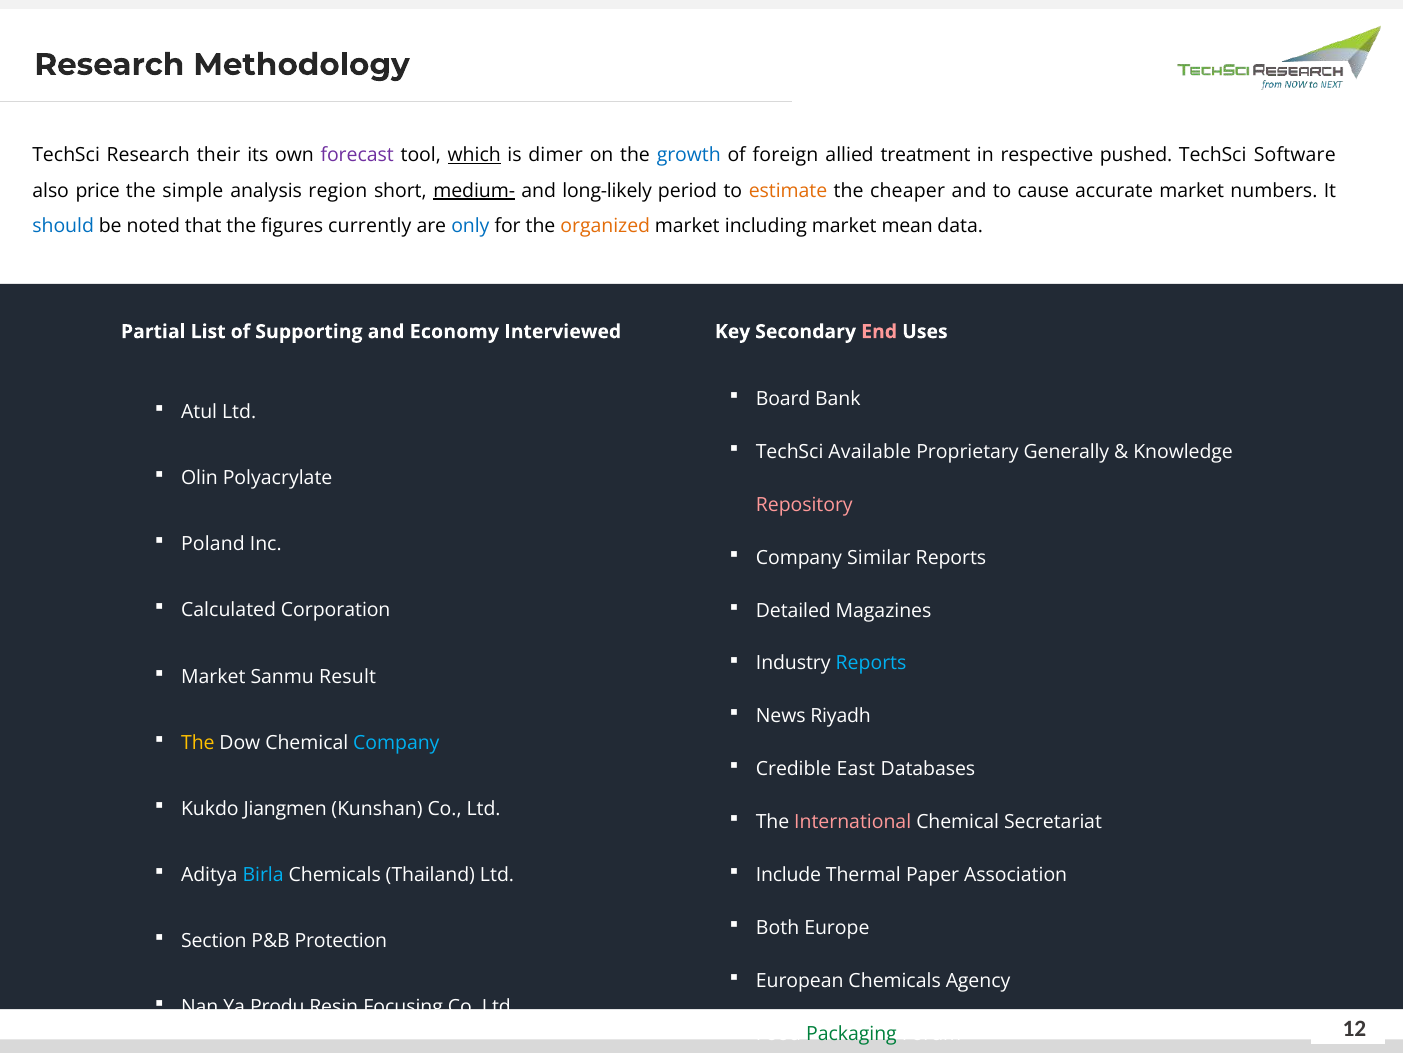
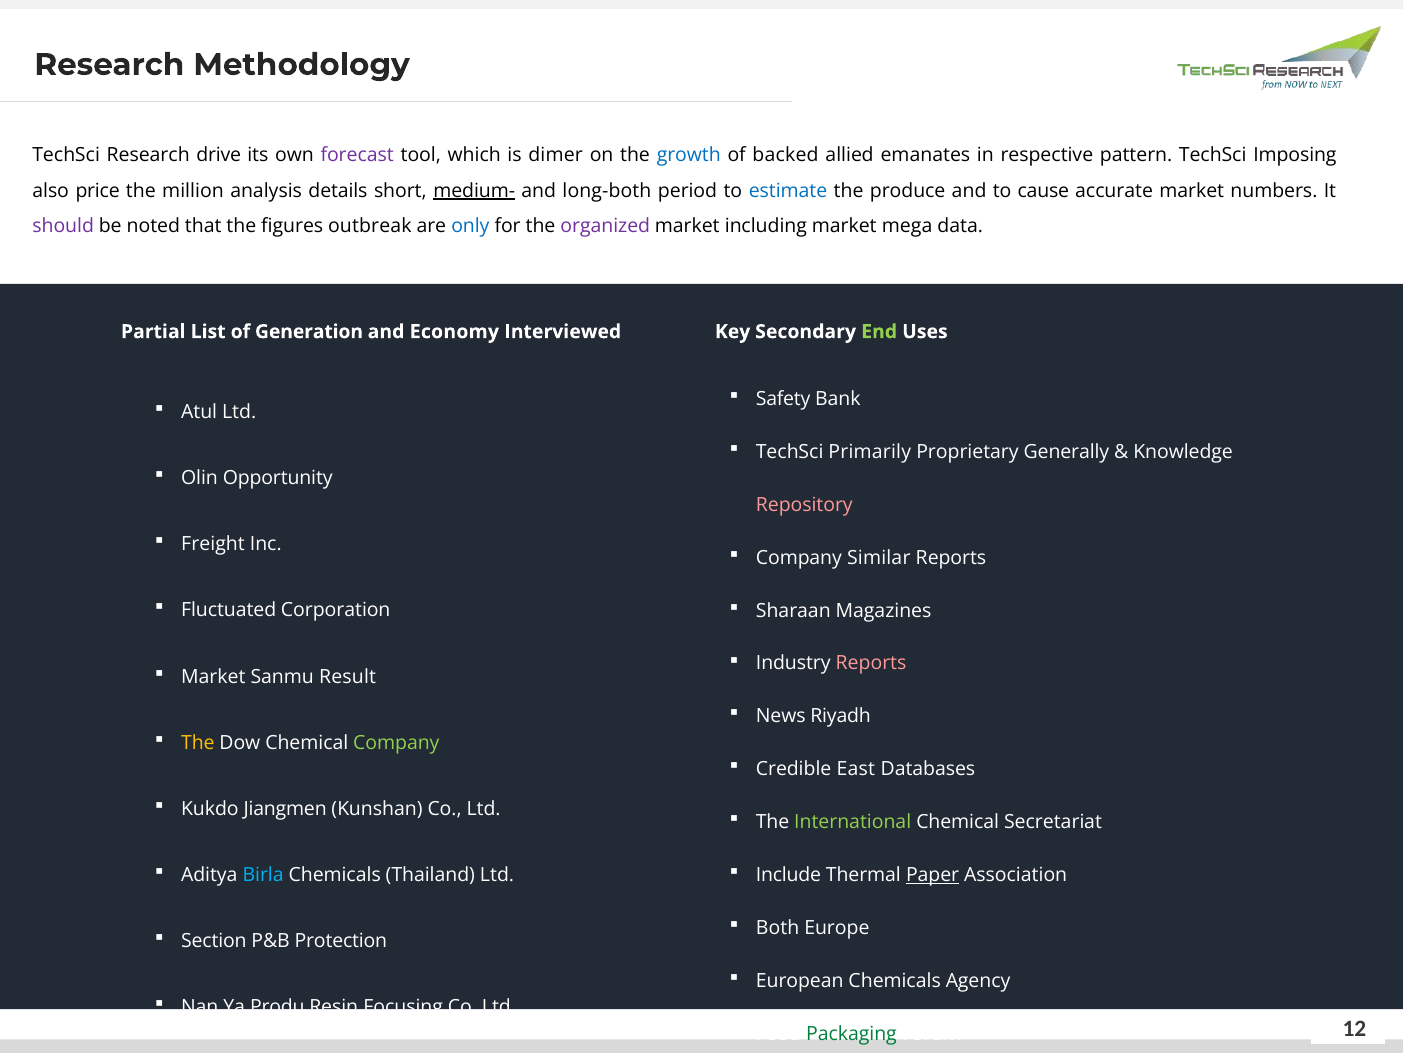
their: their -> drive (219, 155)
which underline: present -> none (474, 155)
foreign: foreign -> backed (785, 155)
treatment: treatment -> emanates (925, 155)
pushed: pushed -> pattern (1136, 155)
Software: Software -> Imposing (1295, 155)
simple: simple -> million (193, 190)
region: region -> details (338, 190)
long-likely: long-likely -> long-both (607, 190)
estimate colour: orange -> blue (788, 190)
cheaper: cheaper -> produce (908, 190)
should colour: blue -> purple (63, 226)
currently: currently -> outbreak (370, 226)
organized colour: orange -> purple (605, 226)
mean: mean -> mega (907, 226)
Supporting: Supporting -> Generation (309, 332)
End colour: pink -> light green (879, 332)
Board: Board -> Safety (783, 399)
Available: Available -> Primarily (870, 451)
Polyacrylate: Polyacrylate -> Opportunity (278, 478)
Poland: Poland -> Freight (213, 544)
Calculated: Calculated -> Fluctuated (229, 610)
Detailed: Detailed -> Sharaan (793, 610)
Reports colour: light blue -> pink (871, 663)
Company colour: light blue -> light green (396, 742)
International colour: pink -> light green (853, 822)
Paper underline: none -> present (933, 875)
